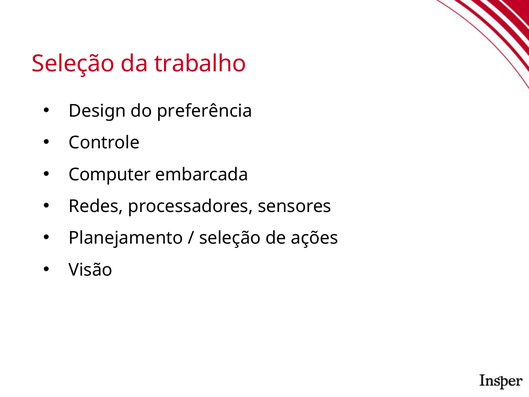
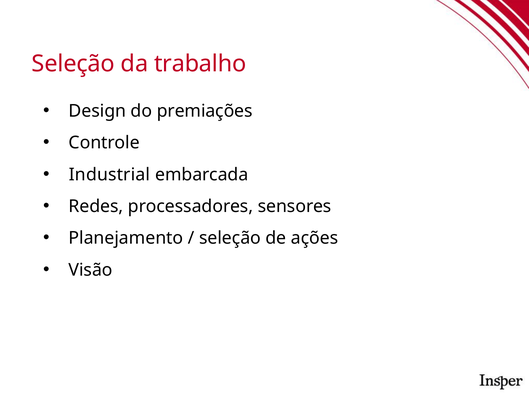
preferência: preferência -> premiações (205, 111)
Computer: Computer -> Industrial (109, 174)
